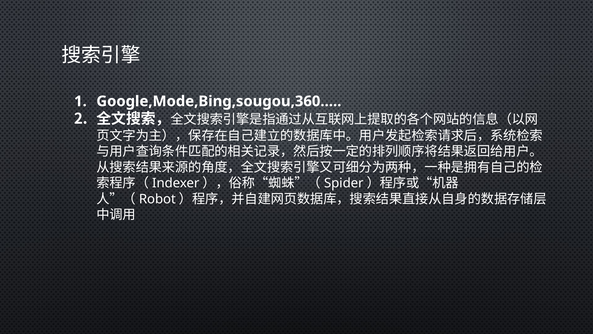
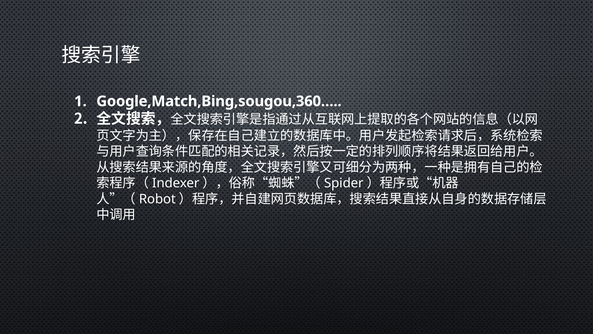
Google,Mode,Bing,sougou,360…: Google,Mode,Bing,sougou,360… -> Google,Match,Bing,sougou,360… (219, 101)
